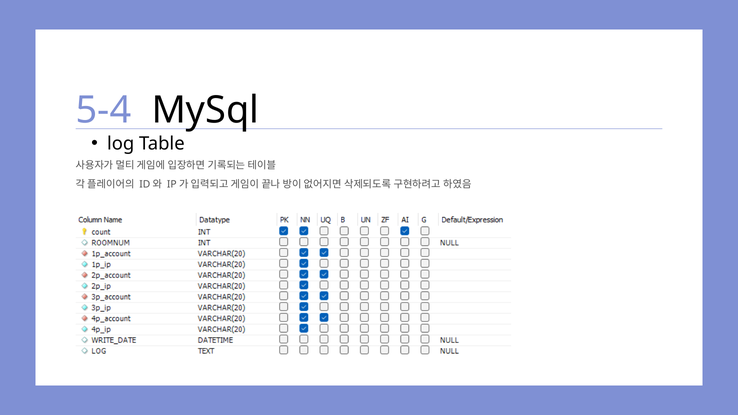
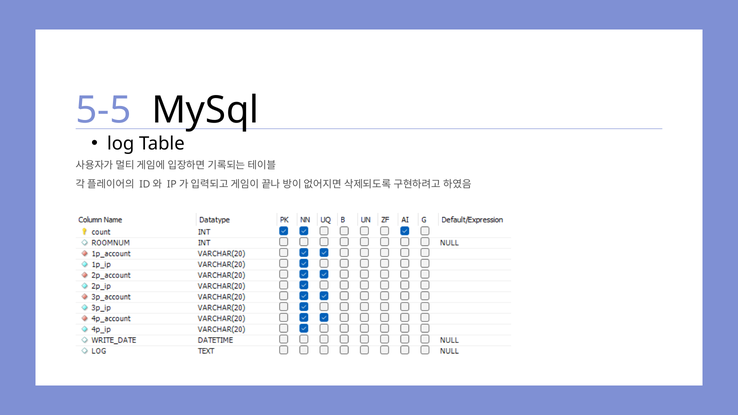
5-4: 5-4 -> 5-5 (103, 110)
